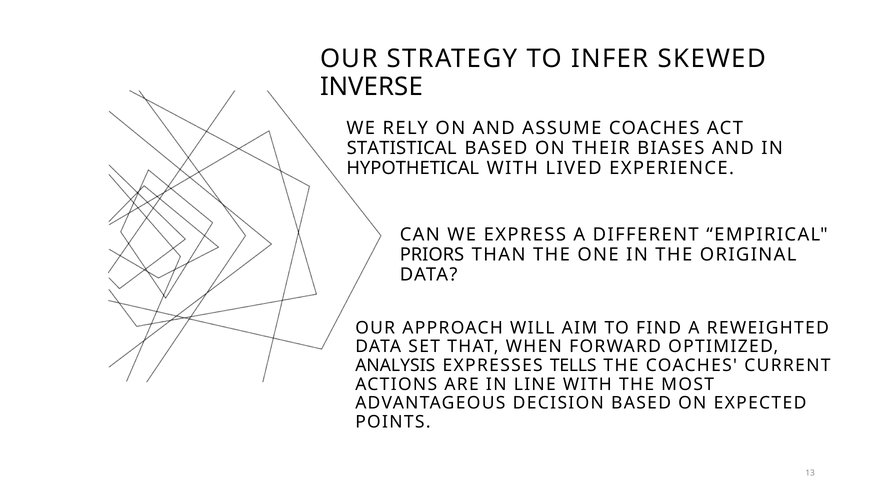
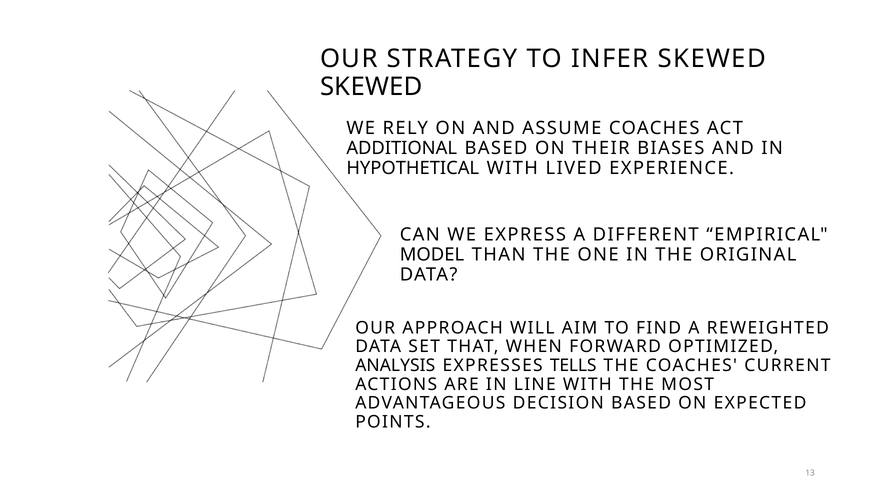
INVERSE: INVERSE -> SKEWED (371, 87)
STATISTICAL: STATISTICAL -> ADDITIONAL (402, 148)
PRIORS: PRIORS -> MODEL (432, 255)
